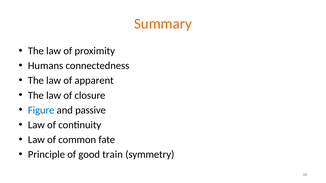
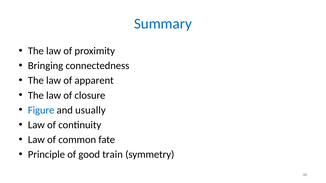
Summary colour: orange -> blue (163, 24)
Humans: Humans -> Bringing (46, 66)
passive: passive -> usually (90, 110)
